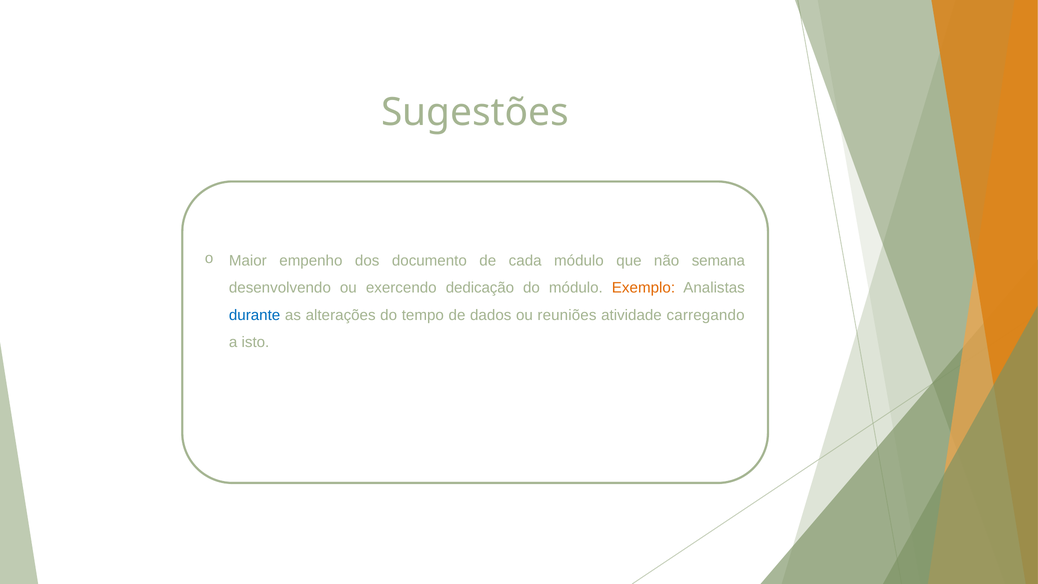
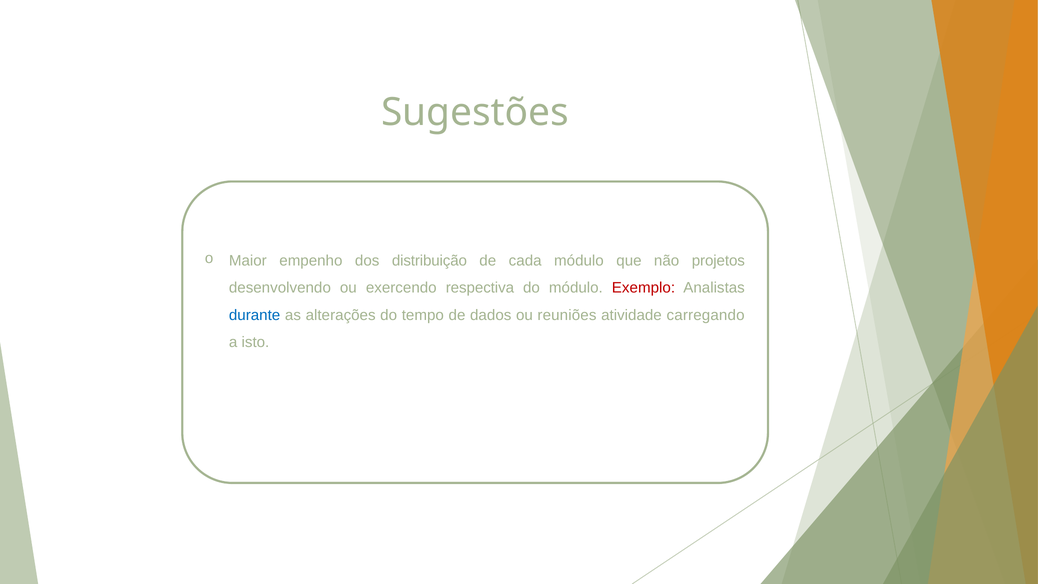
documento: documento -> distribuição (429, 260)
semana: semana -> projetos (718, 260)
dedicação: dedicação -> respectiva (480, 288)
Exemplo colour: orange -> red (643, 288)
